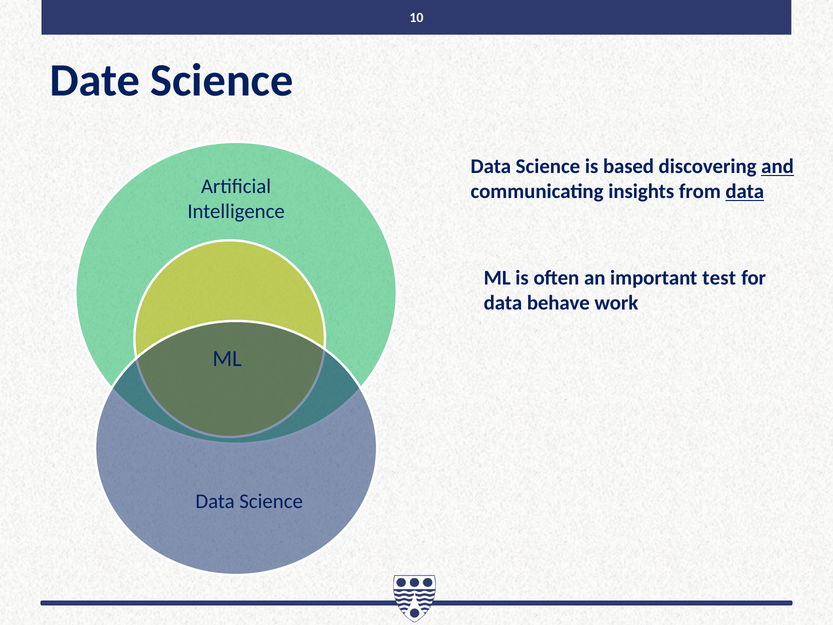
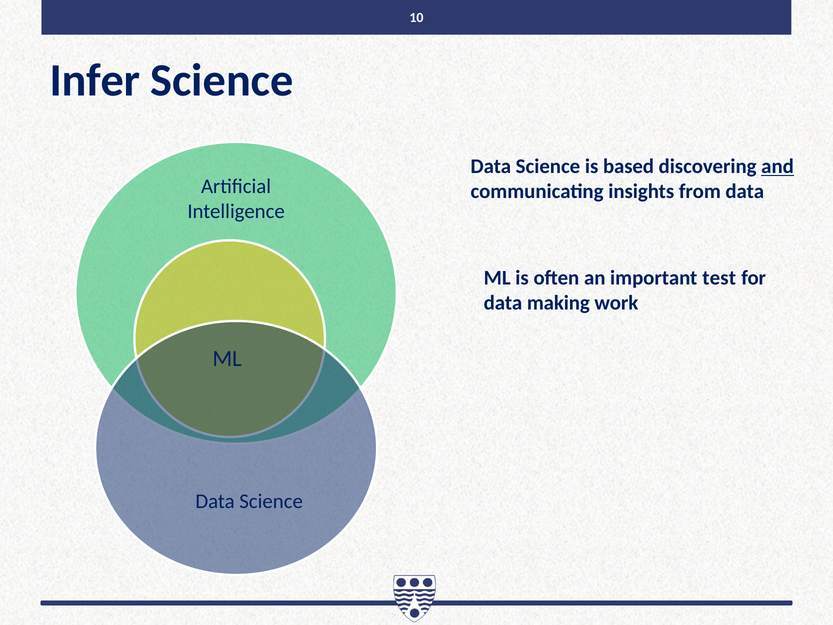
Date: Date -> Infer (95, 80)
data underline: present -> none (745, 191)
behave: behave -> making (558, 303)
